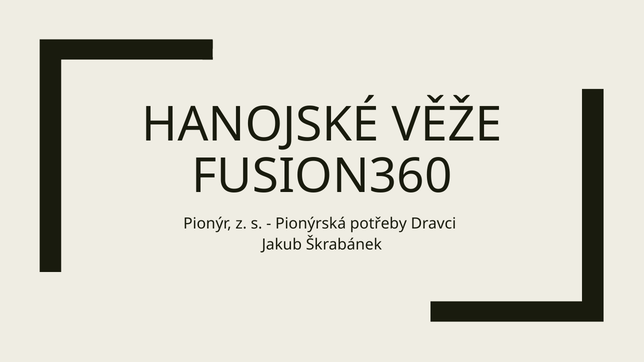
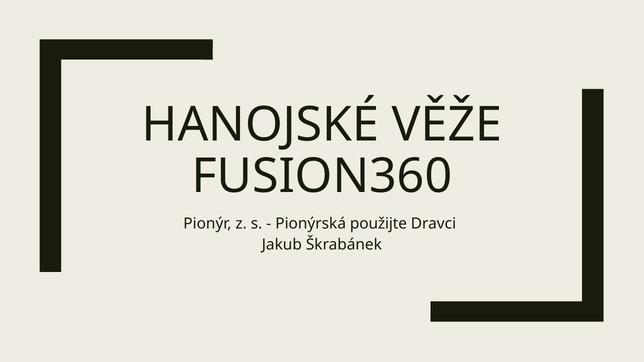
potřeby: potřeby -> použijte (378, 224)
